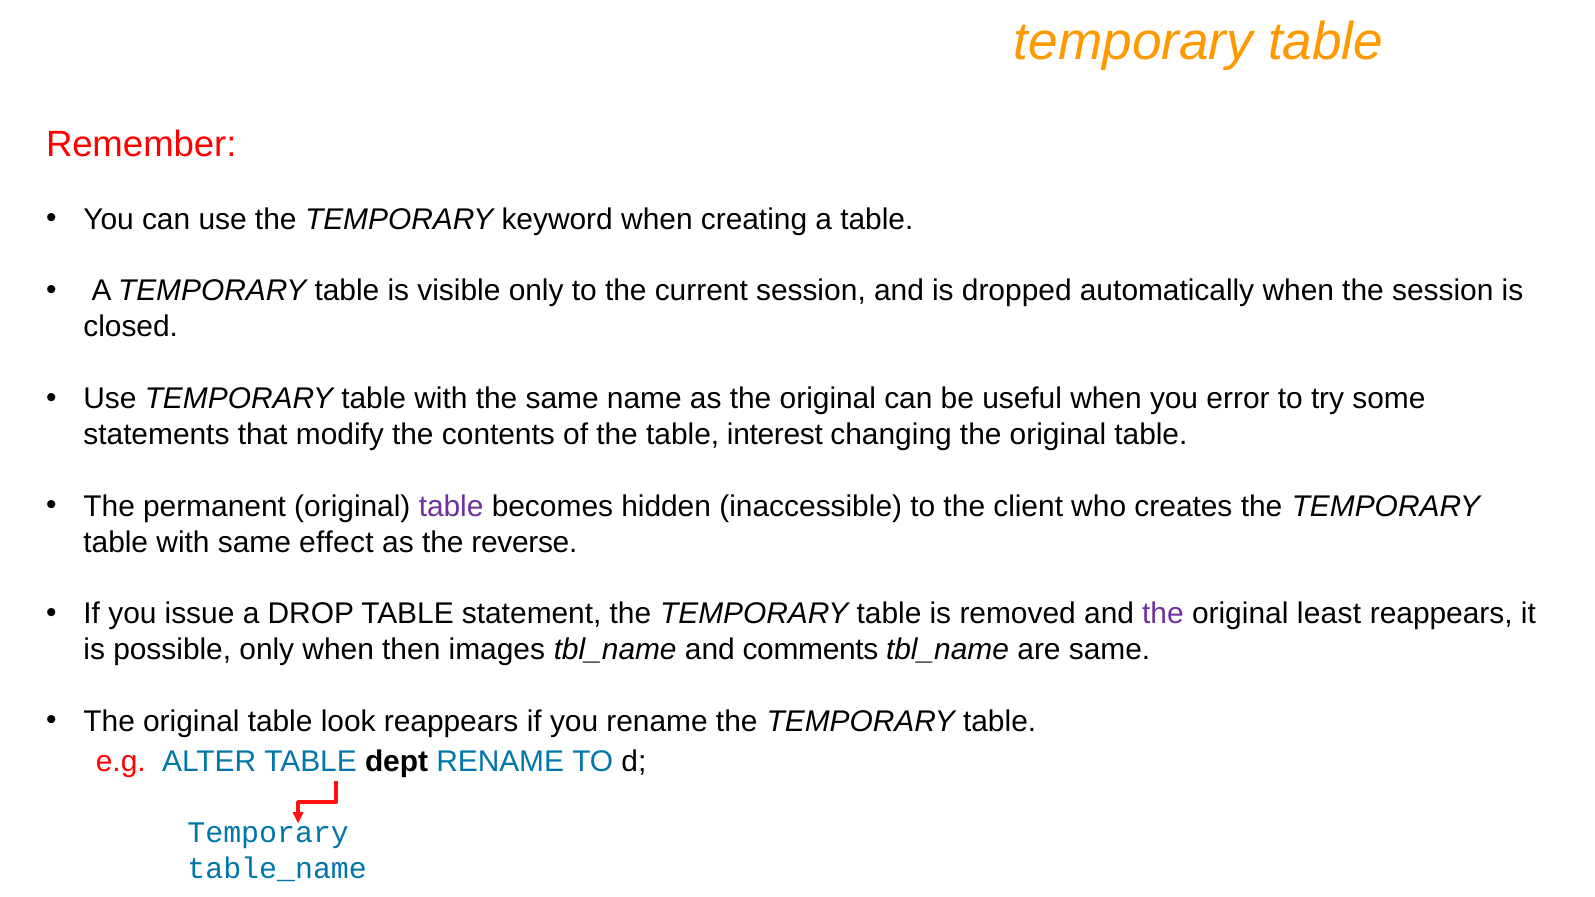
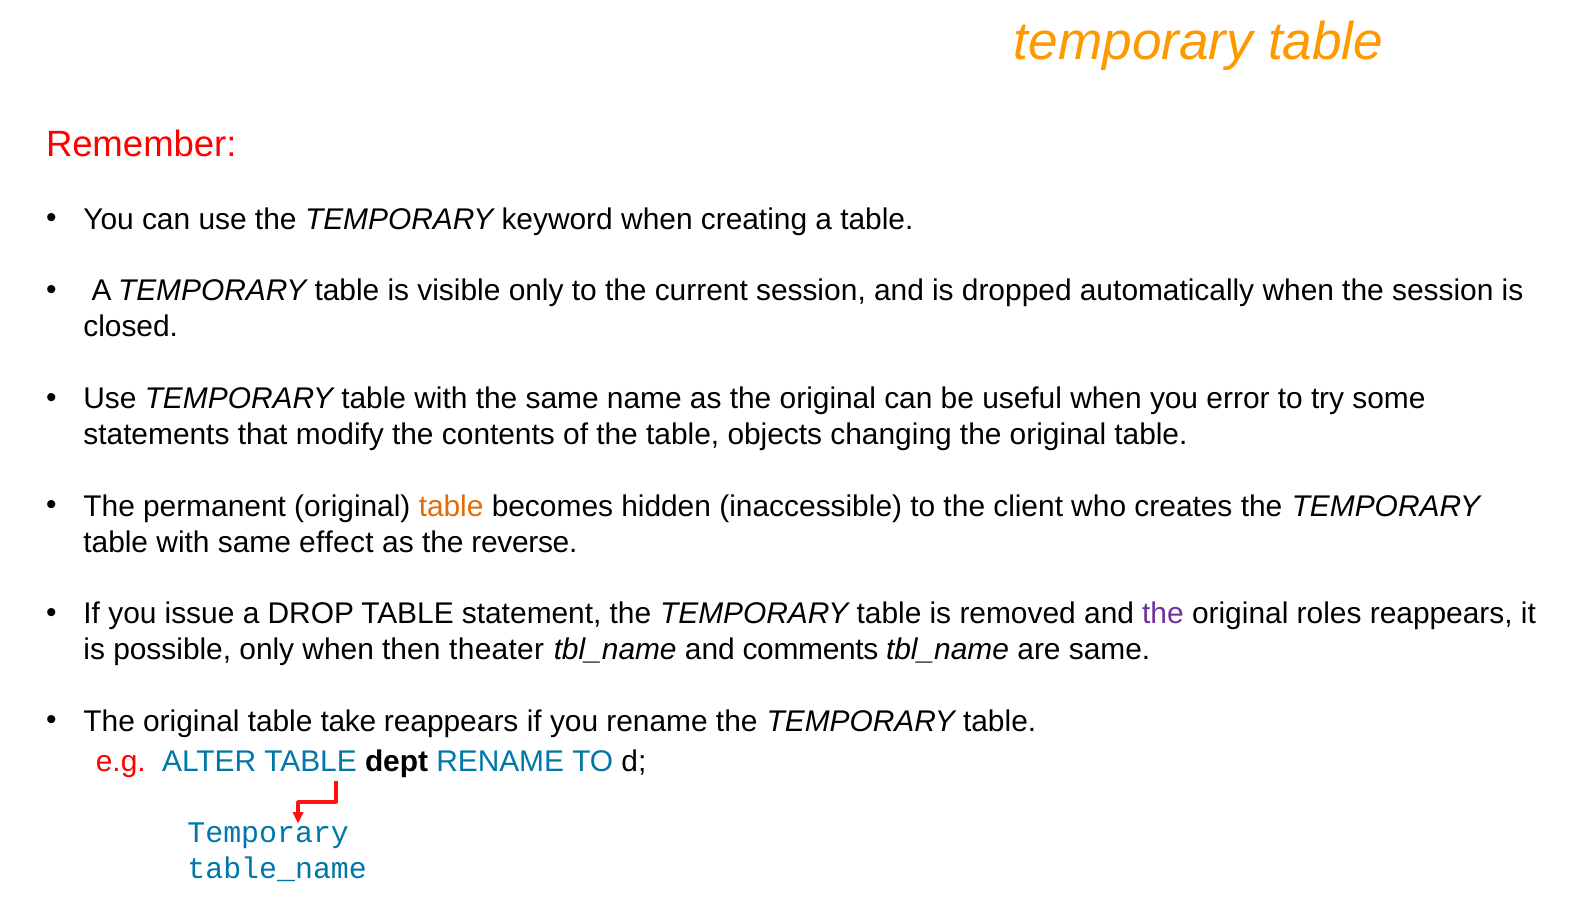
interest: interest -> objects (775, 435)
table colour: purple -> orange (451, 506)
least: least -> roles (1329, 614)
images: images -> theater (497, 650)
look: look -> take (348, 722)
